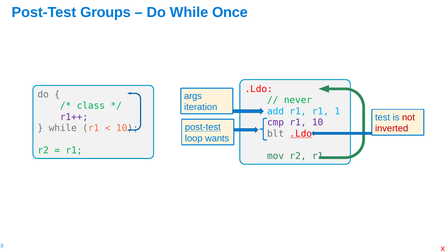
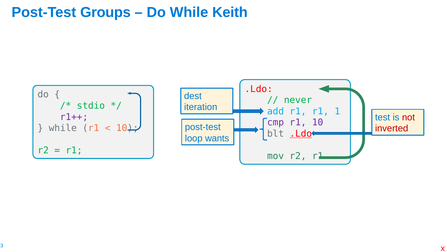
Once: Once -> Keith (230, 12)
args: args -> dest (193, 96)
class: class -> stdio (91, 106)
post-test underline: present -> none (203, 127)
